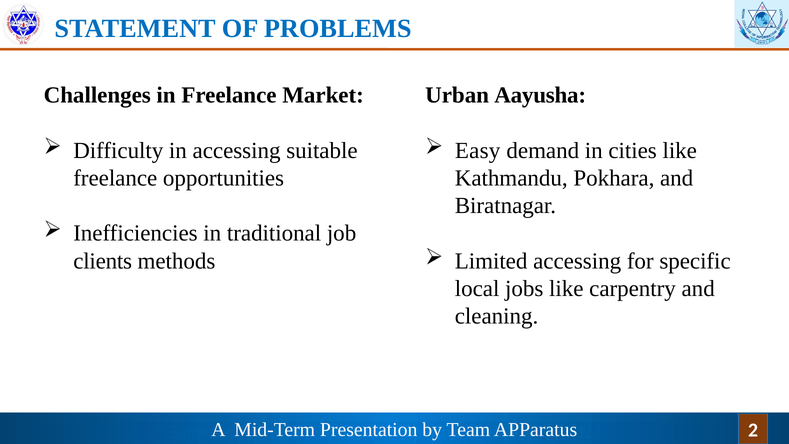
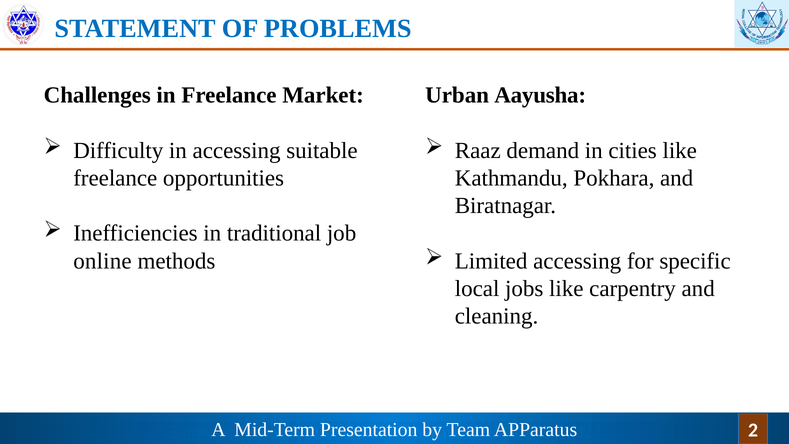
Easy: Easy -> Raaz (478, 150)
clients: clients -> online (102, 261)
